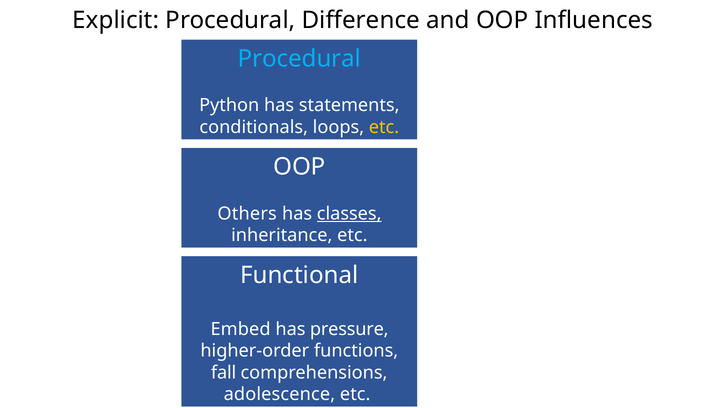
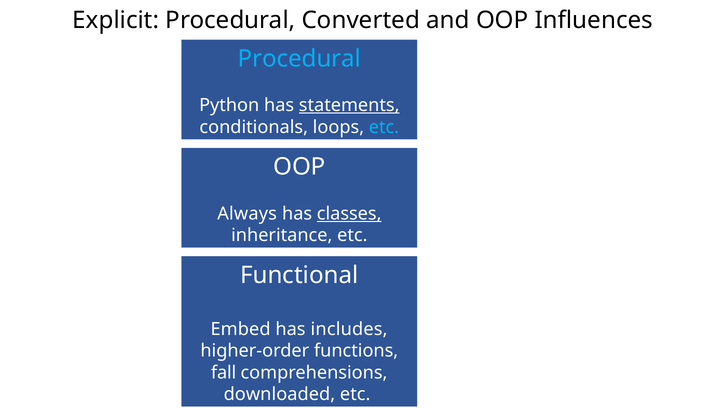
Difference: Difference -> Converted (361, 20)
statements underline: none -> present (349, 105)
etc colour: yellow -> light blue (384, 127)
Others: Others -> Always (247, 214)
pressure: pressure -> includes (349, 329)
adolescence: adolescence -> downloaded (279, 395)
